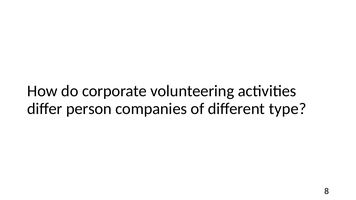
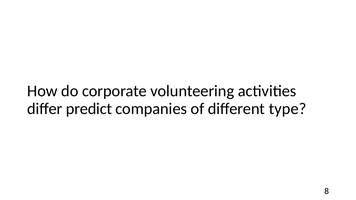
person: person -> predict (89, 109)
